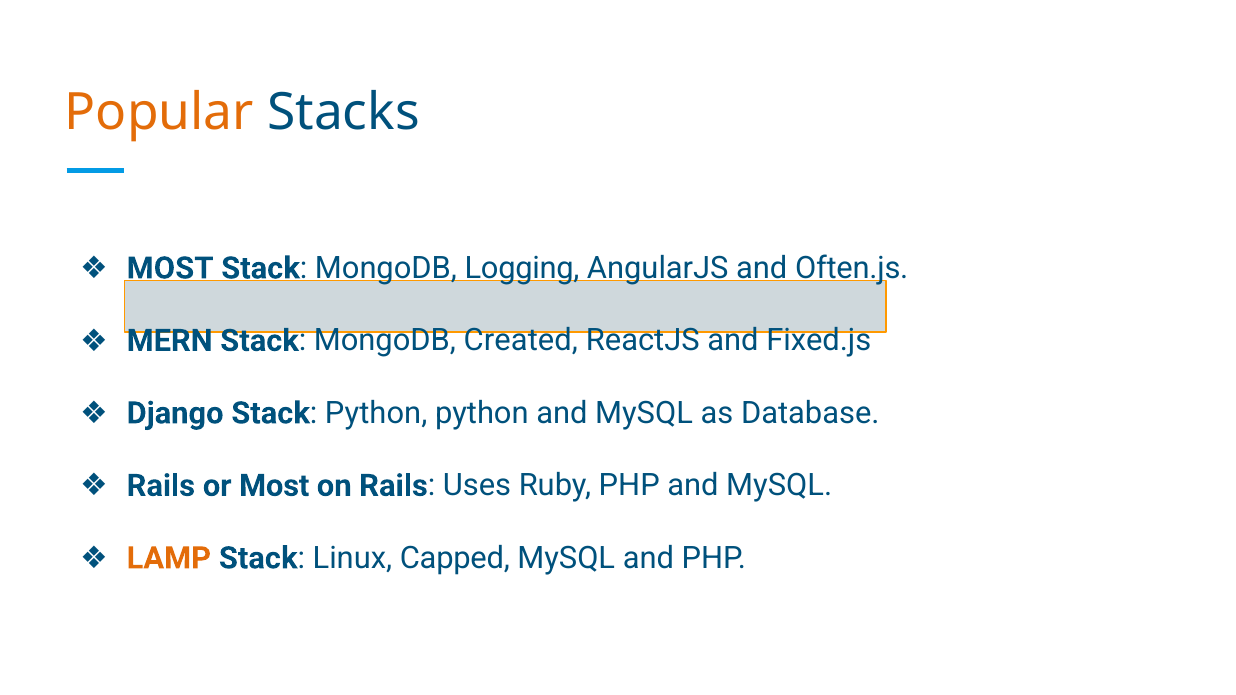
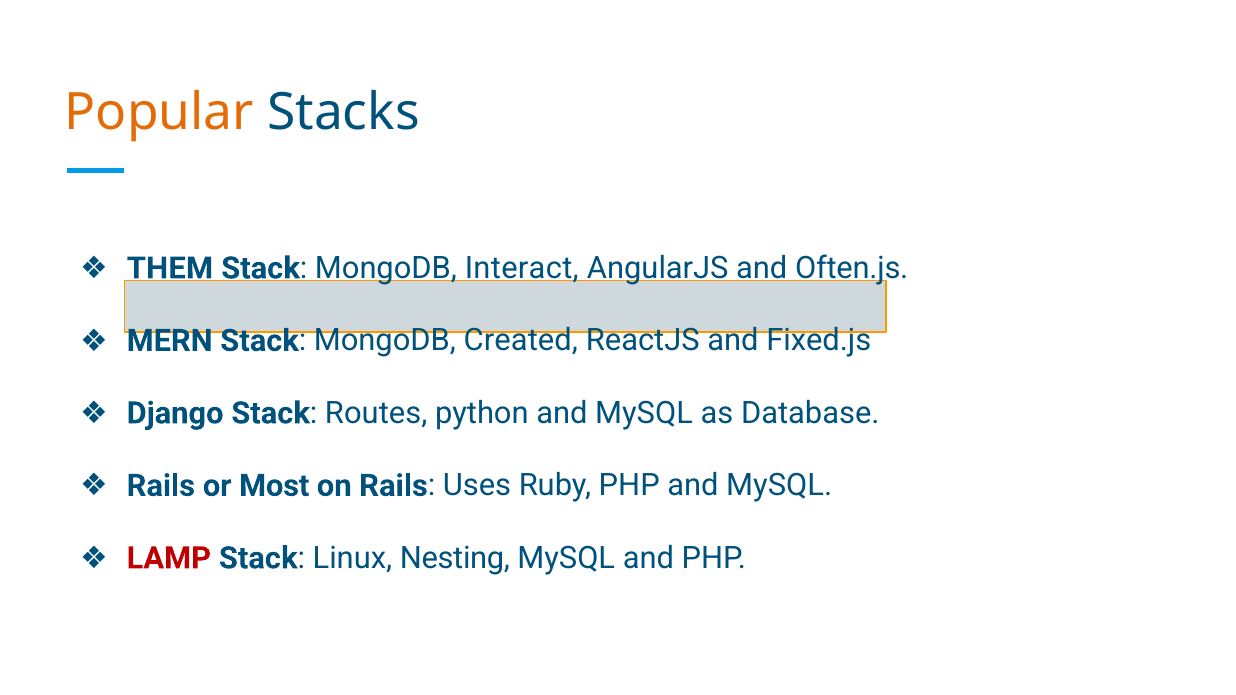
MOST: MOST -> THEM (170, 268)
Logging: Logging -> Interact (522, 268)
Stack Python: Python -> Routes (376, 413)
LAMP colour: orange -> red (169, 558)
Capped: Capped -> Nesting (455, 558)
